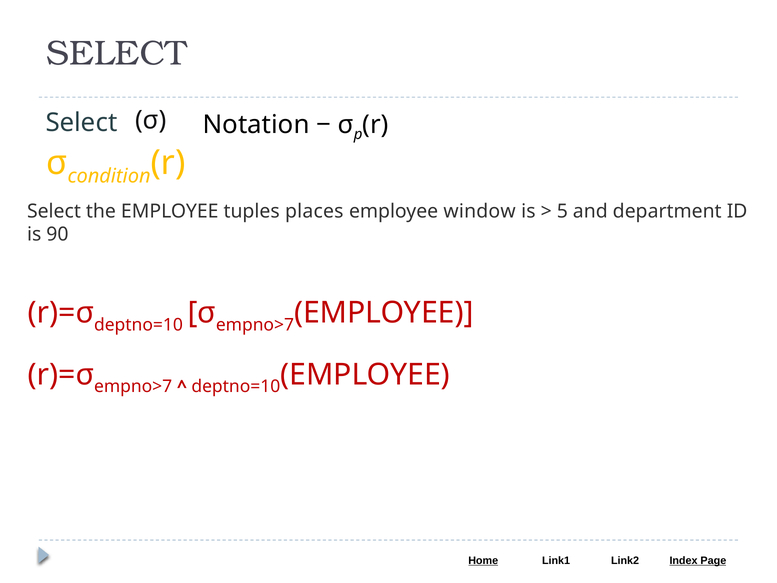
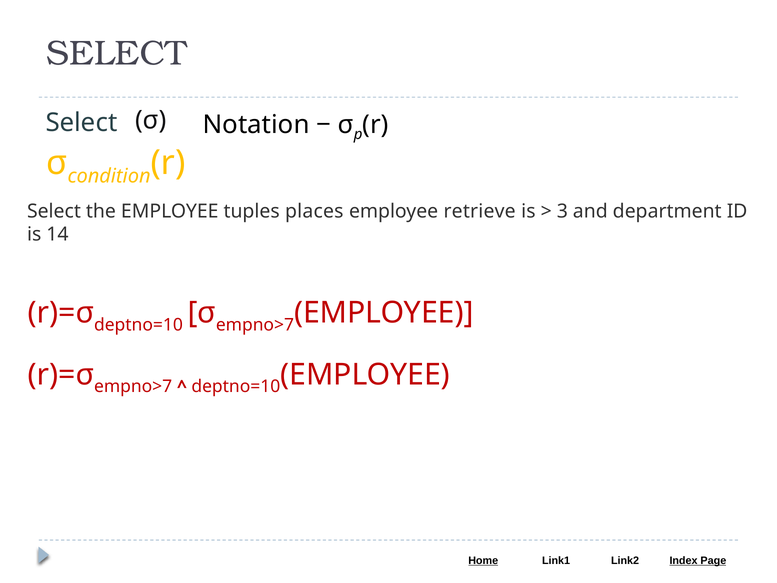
window: window -> retrieve (480, 211)
5: 5 -> 3 (562, 211)
90: 90 -> 14 (57, 234)
